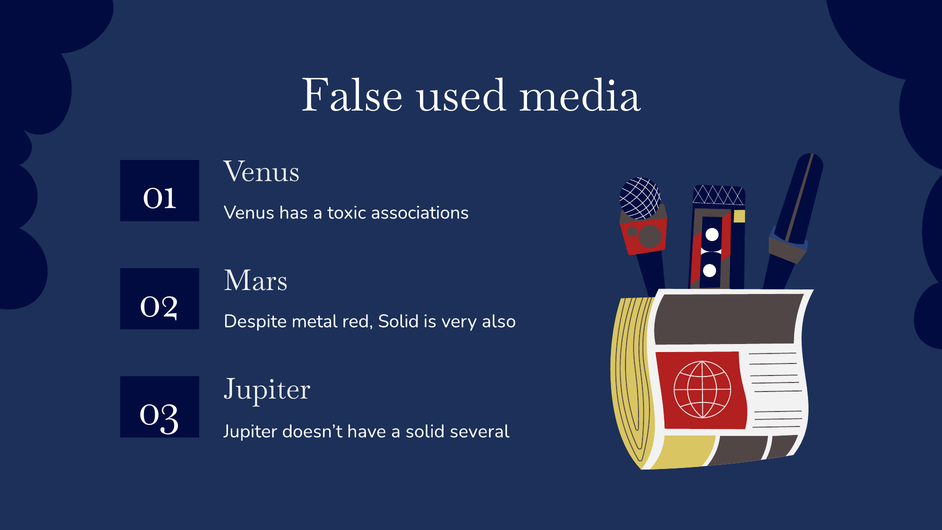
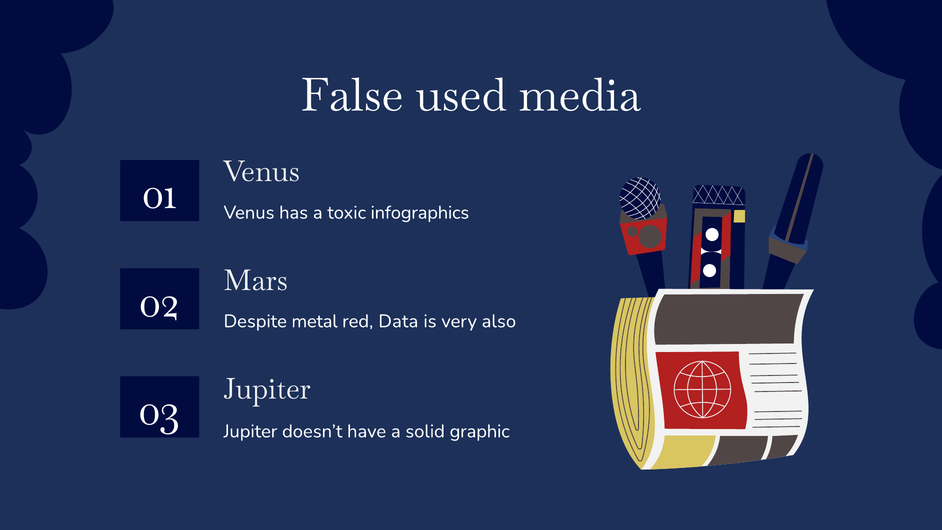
associations: associations -> infographics (420, 213)
red Solid: Solid -> Data (398, 321)
several: several -> graphic (480, 431)
